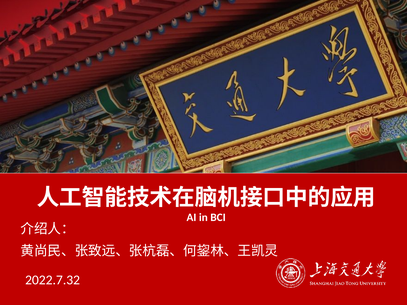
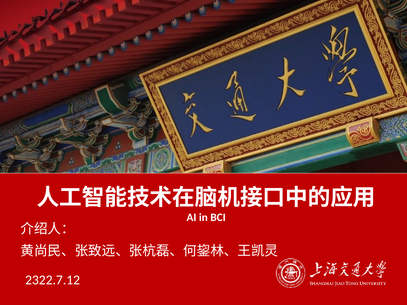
2022.7.32: 2022.7.32 -> 2322.7.12 (53, 280)
